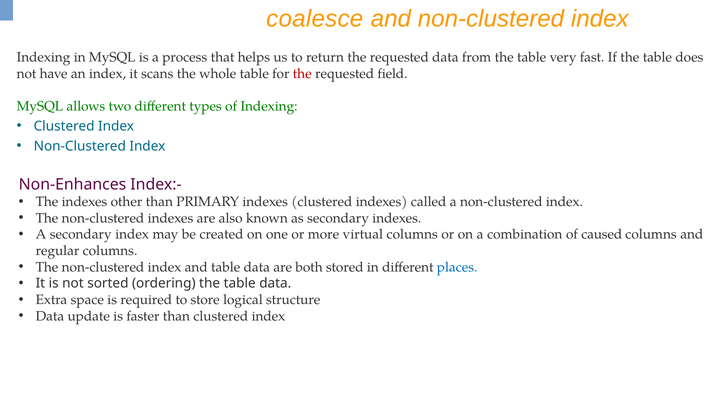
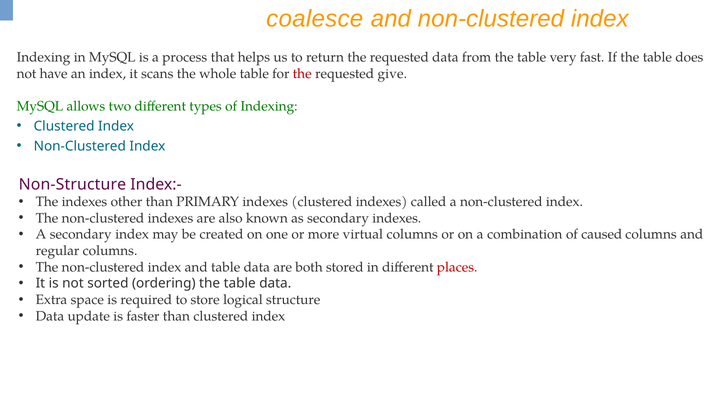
field: field -> give (392, 74)
Non-Enhances: Non-Enhances -> Non-Structure (72, 184)
places colour: blue -> red (457, 267)
